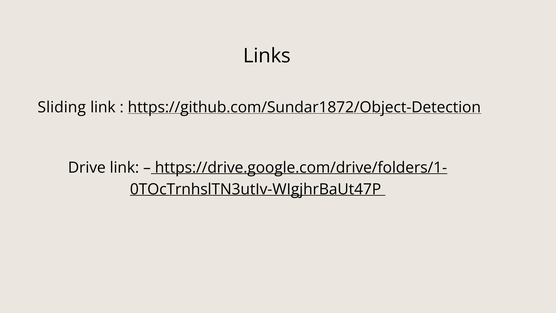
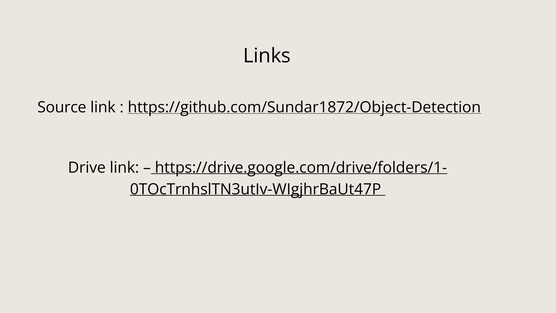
Sliding: Sliding -> Source (62, 107)
